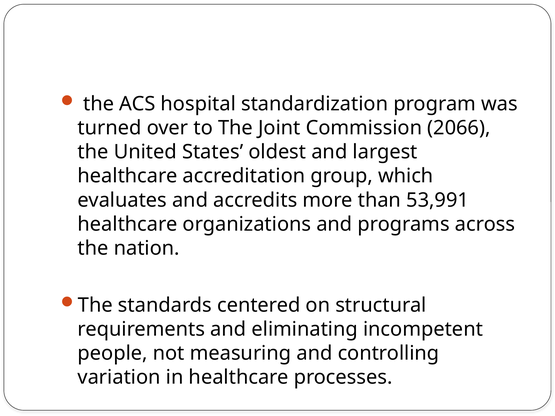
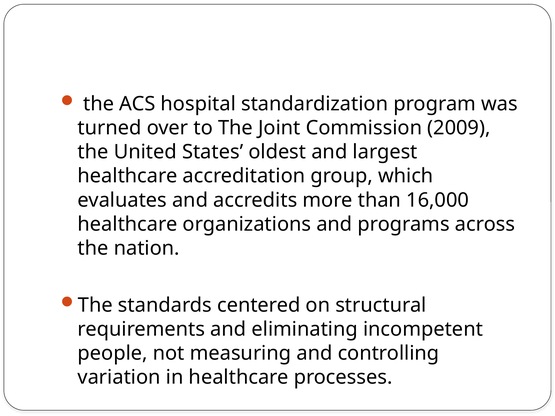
2066: 2066 -> 2009 (459, 128)
53,991: 53,991 -> 16,000 (438, 200)
